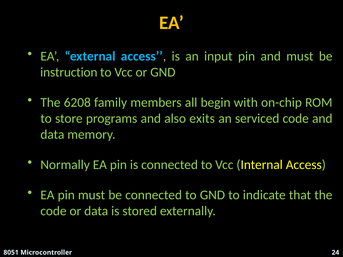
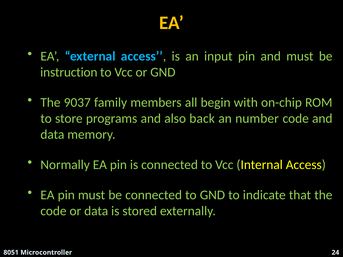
6208: 6208 -> 9037 (77, 103)
exits: exits -> back (202, 119)
serviced: serviced -> number (257, 119)
